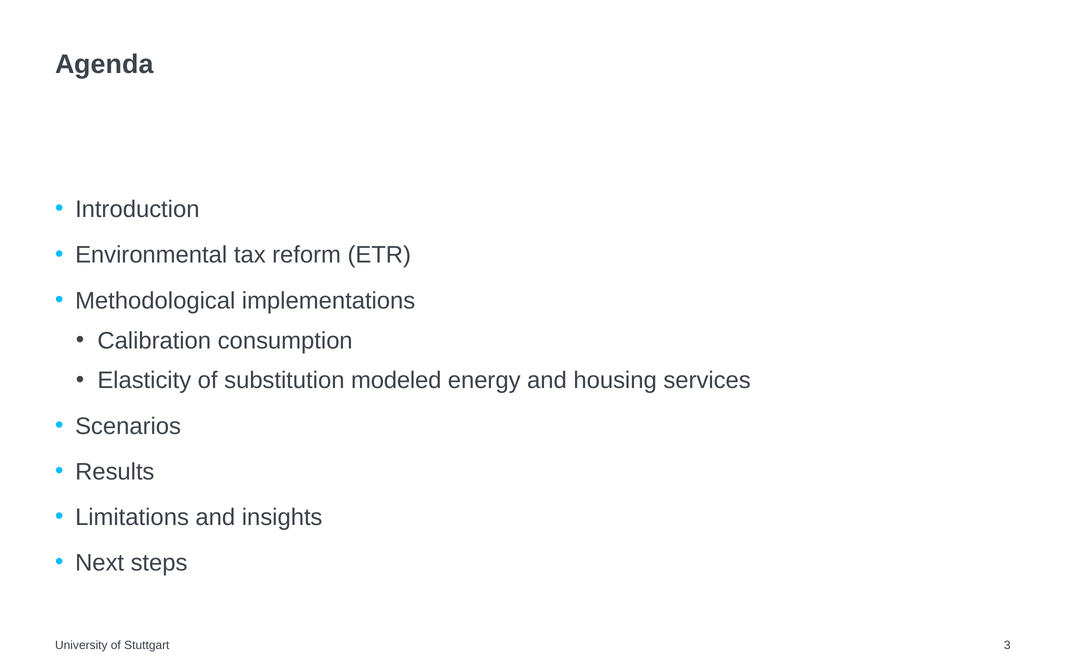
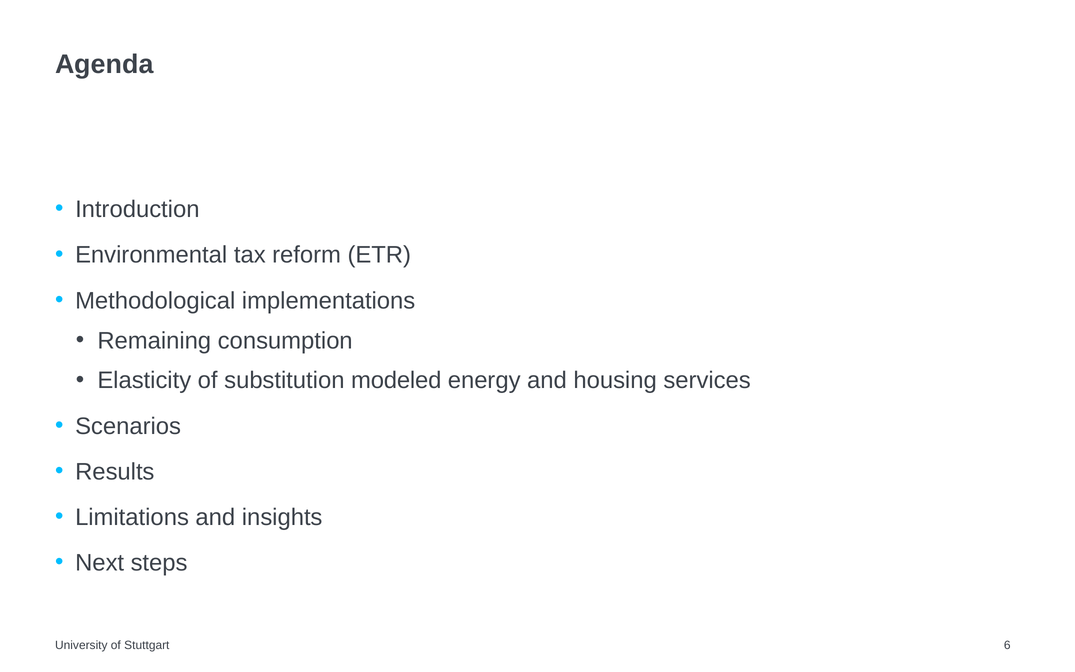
Calibration: Calibration -> Remaining (154, 341)
3: 3 -> 6 (1007, 645)
